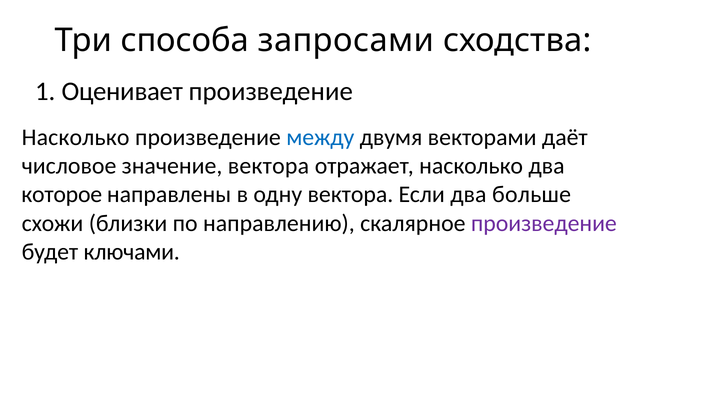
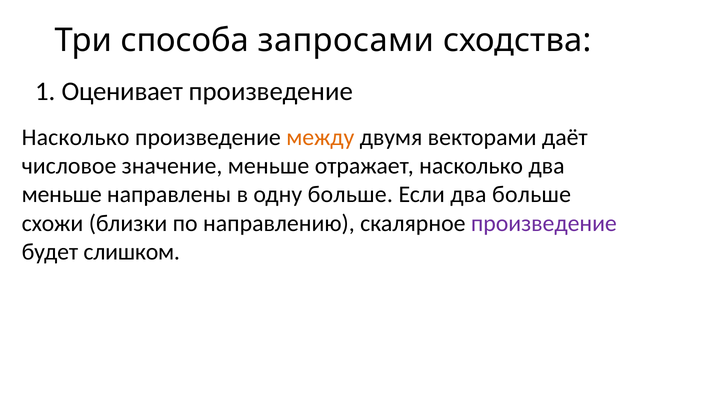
между colour: blue -> orange (320, 137)
значение вектора: вектора -> меньше (269, 166)
которое: которое -> меньше (62, 195)
одну вектора: вектора -> больше (350, 195)
ключами: ключами -> слишком (132, 252)
